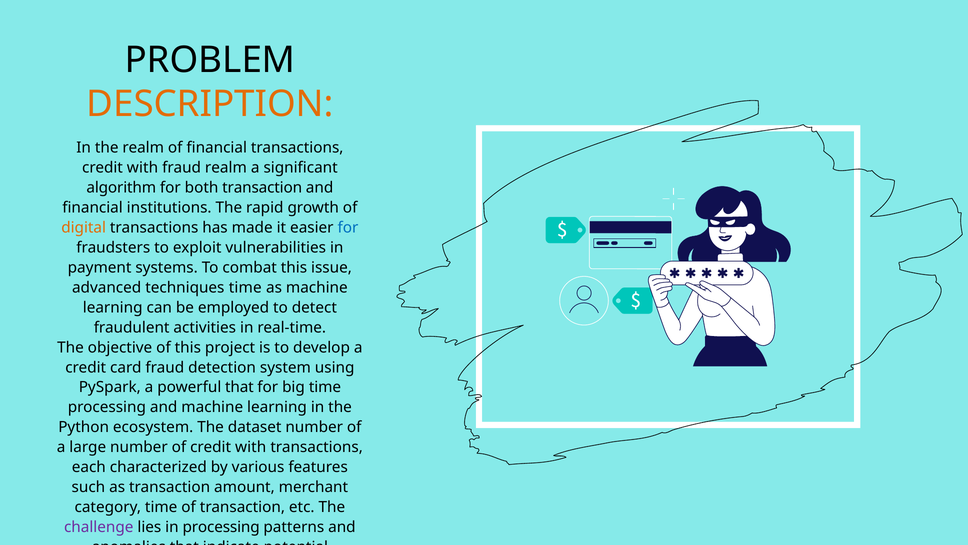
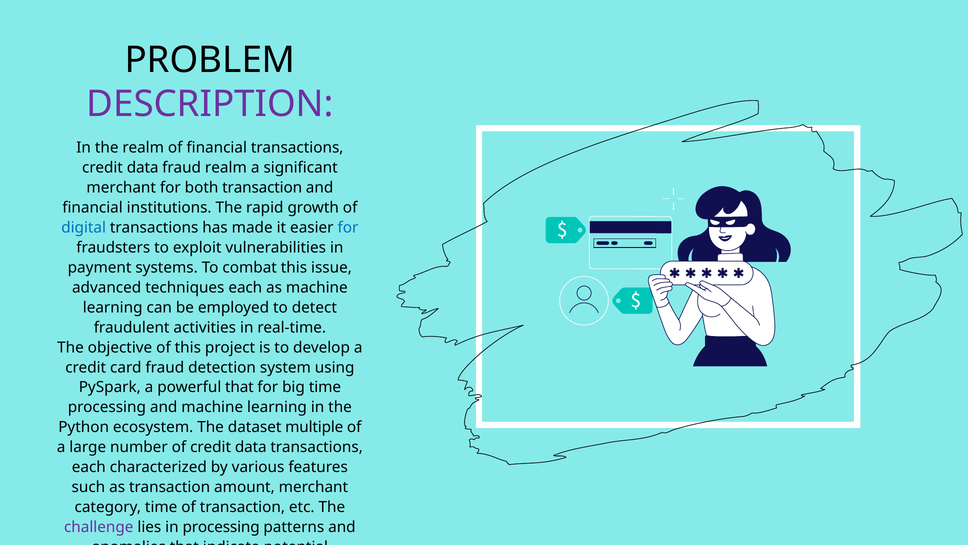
DESCRIPTION colour: orange -> purple (210, 104)
with: with -> data (143, 168)
algorithm: algorithm -> merchant (121, 188)
digital colour: orange -> blue (84, 227)
techniques time: time -> each (245, 287)
dataset number: number -> multiple (314, 427)
of credit with: with -> data (251, 447)
